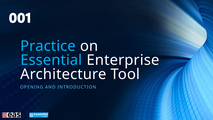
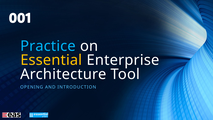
Essential colour: light blue -> yellow (51, 60)
